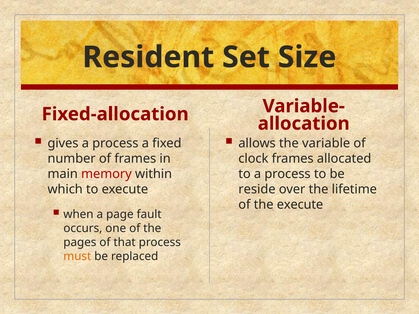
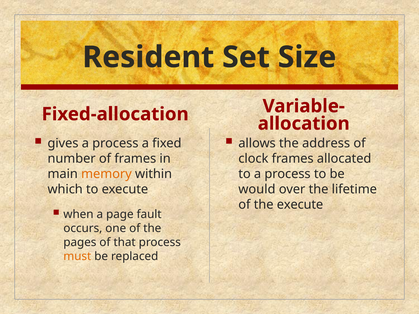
variable: variable -> address (326, 143)
memory colour: red -> orange (106, 174)
reside: reside -> would (257, 189)
